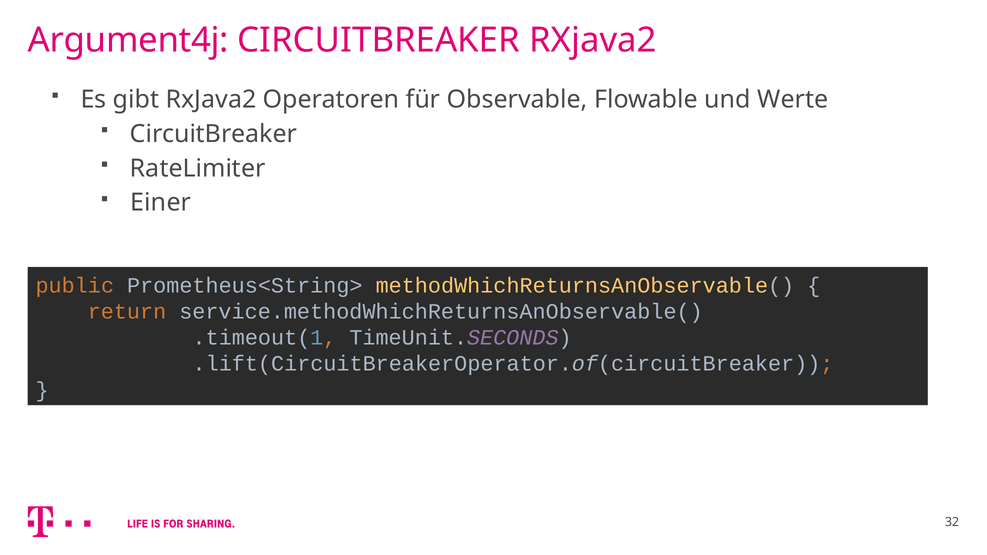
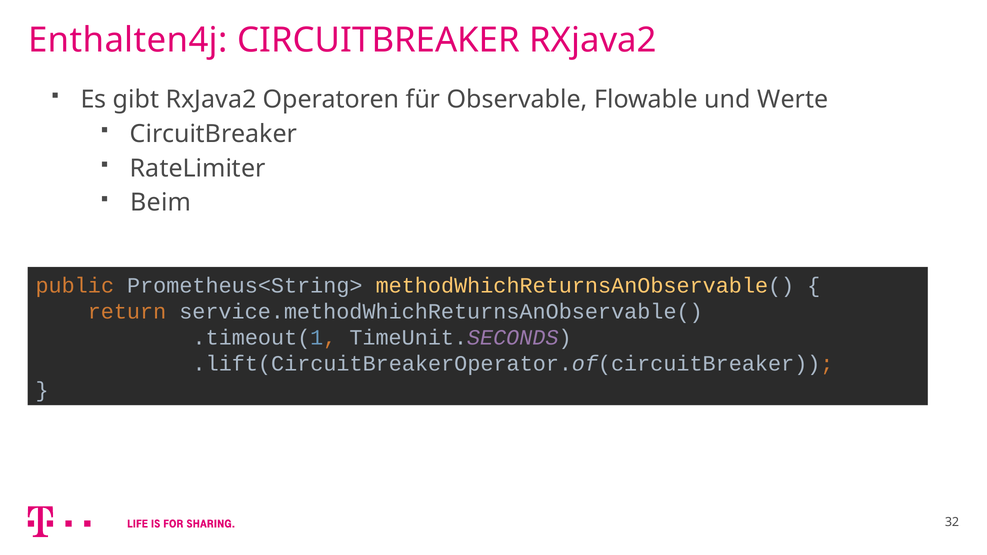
Argument4j: Argument4j -> Enthalten4j (128, 40)
Einer: Einer -> Beim (161, 203)
